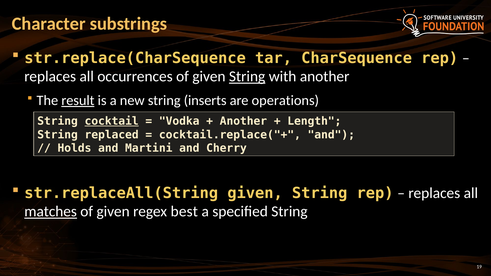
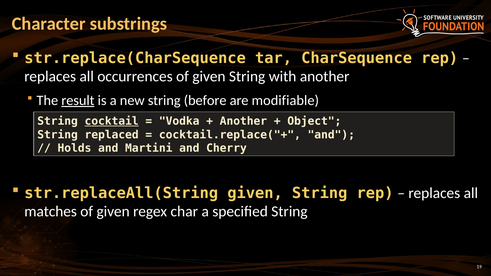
String underline: present -> none (247, 77)
inserts: inserts -> before (205, 100)
operations: operations -> modifiable (285, 100)
Length: Length -> Object (314, 121)
matches underline: present -> none (51, 212)
best: best -> char (184, 212)
